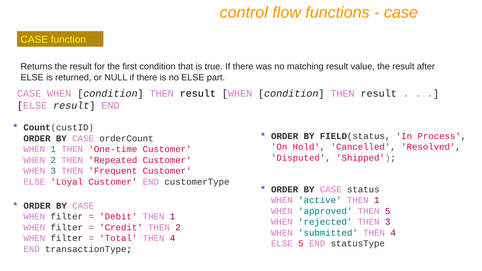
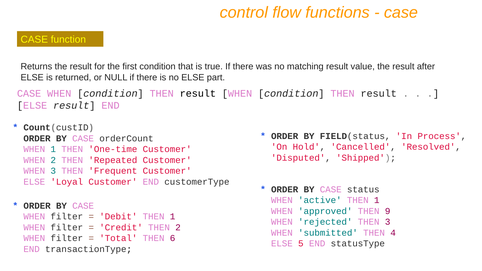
THEN 5: 5 -> 9 (388, 211)
Total THEN 4: 4 -> 6 (173, 238)
